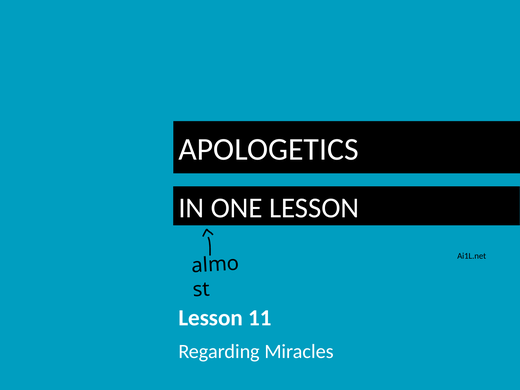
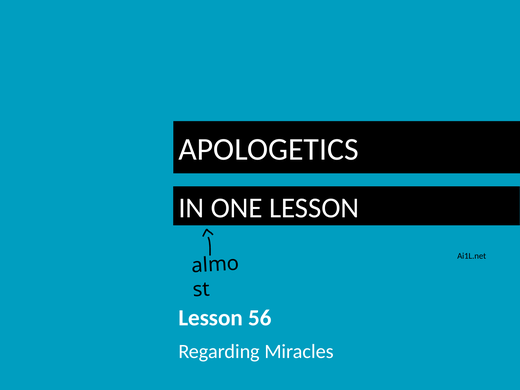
11: 11 -> 56 (260, 318)
